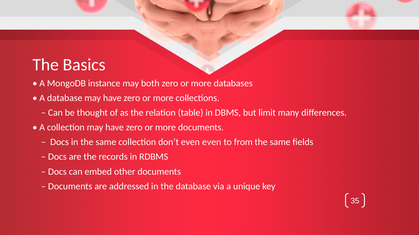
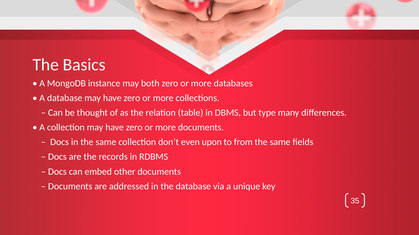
limit: limit -> type (267, 113)
even even: even -> upon (212, 143)
